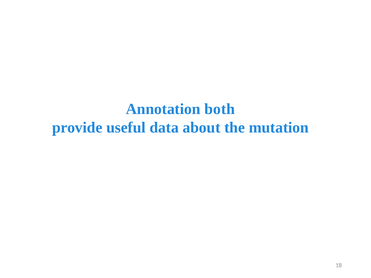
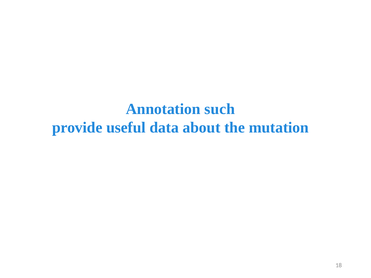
both: both -> such (220, 109)
